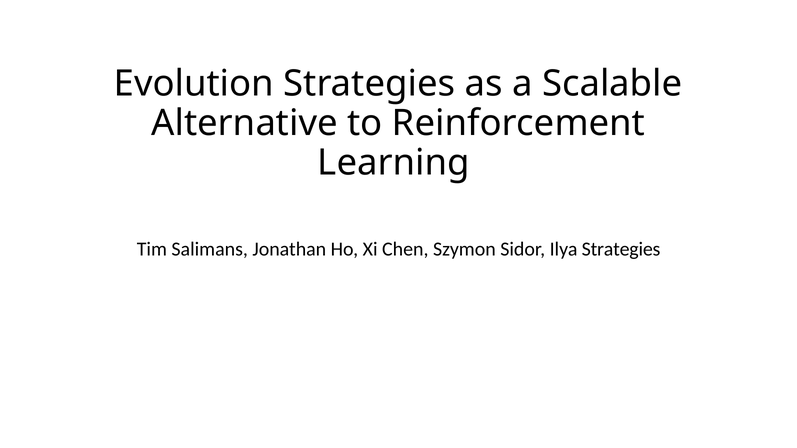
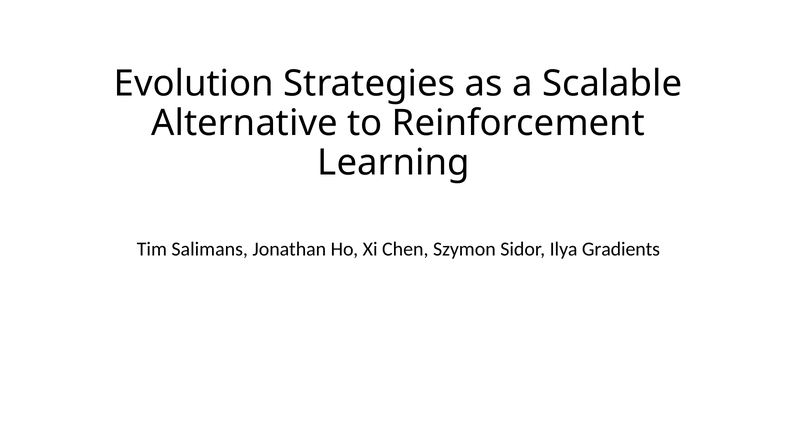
Ilya Strategies: Strategies -> Gradients (621, 249)
